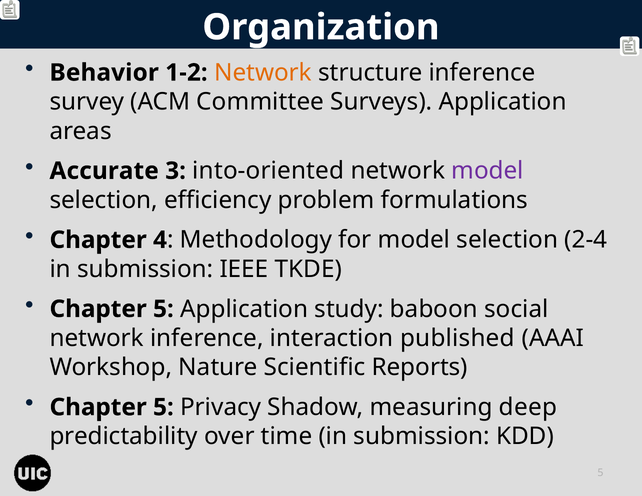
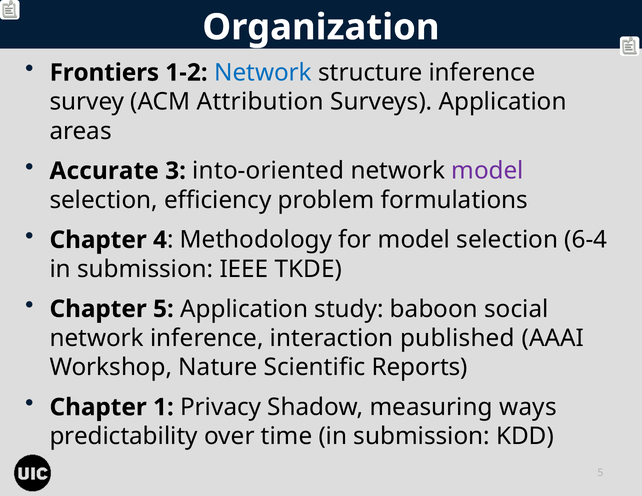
Behavior: Behavior -> Frontiers (104, 73)
Network colour: orange -> blue (263, 73)
Committee: Committee -> Attribution (260, 102)
2-4: 2-4 -> 6-4 (586, 240)
5: 5 -> 1 (163, 407)
deep: deep -> ways (528, 407)
